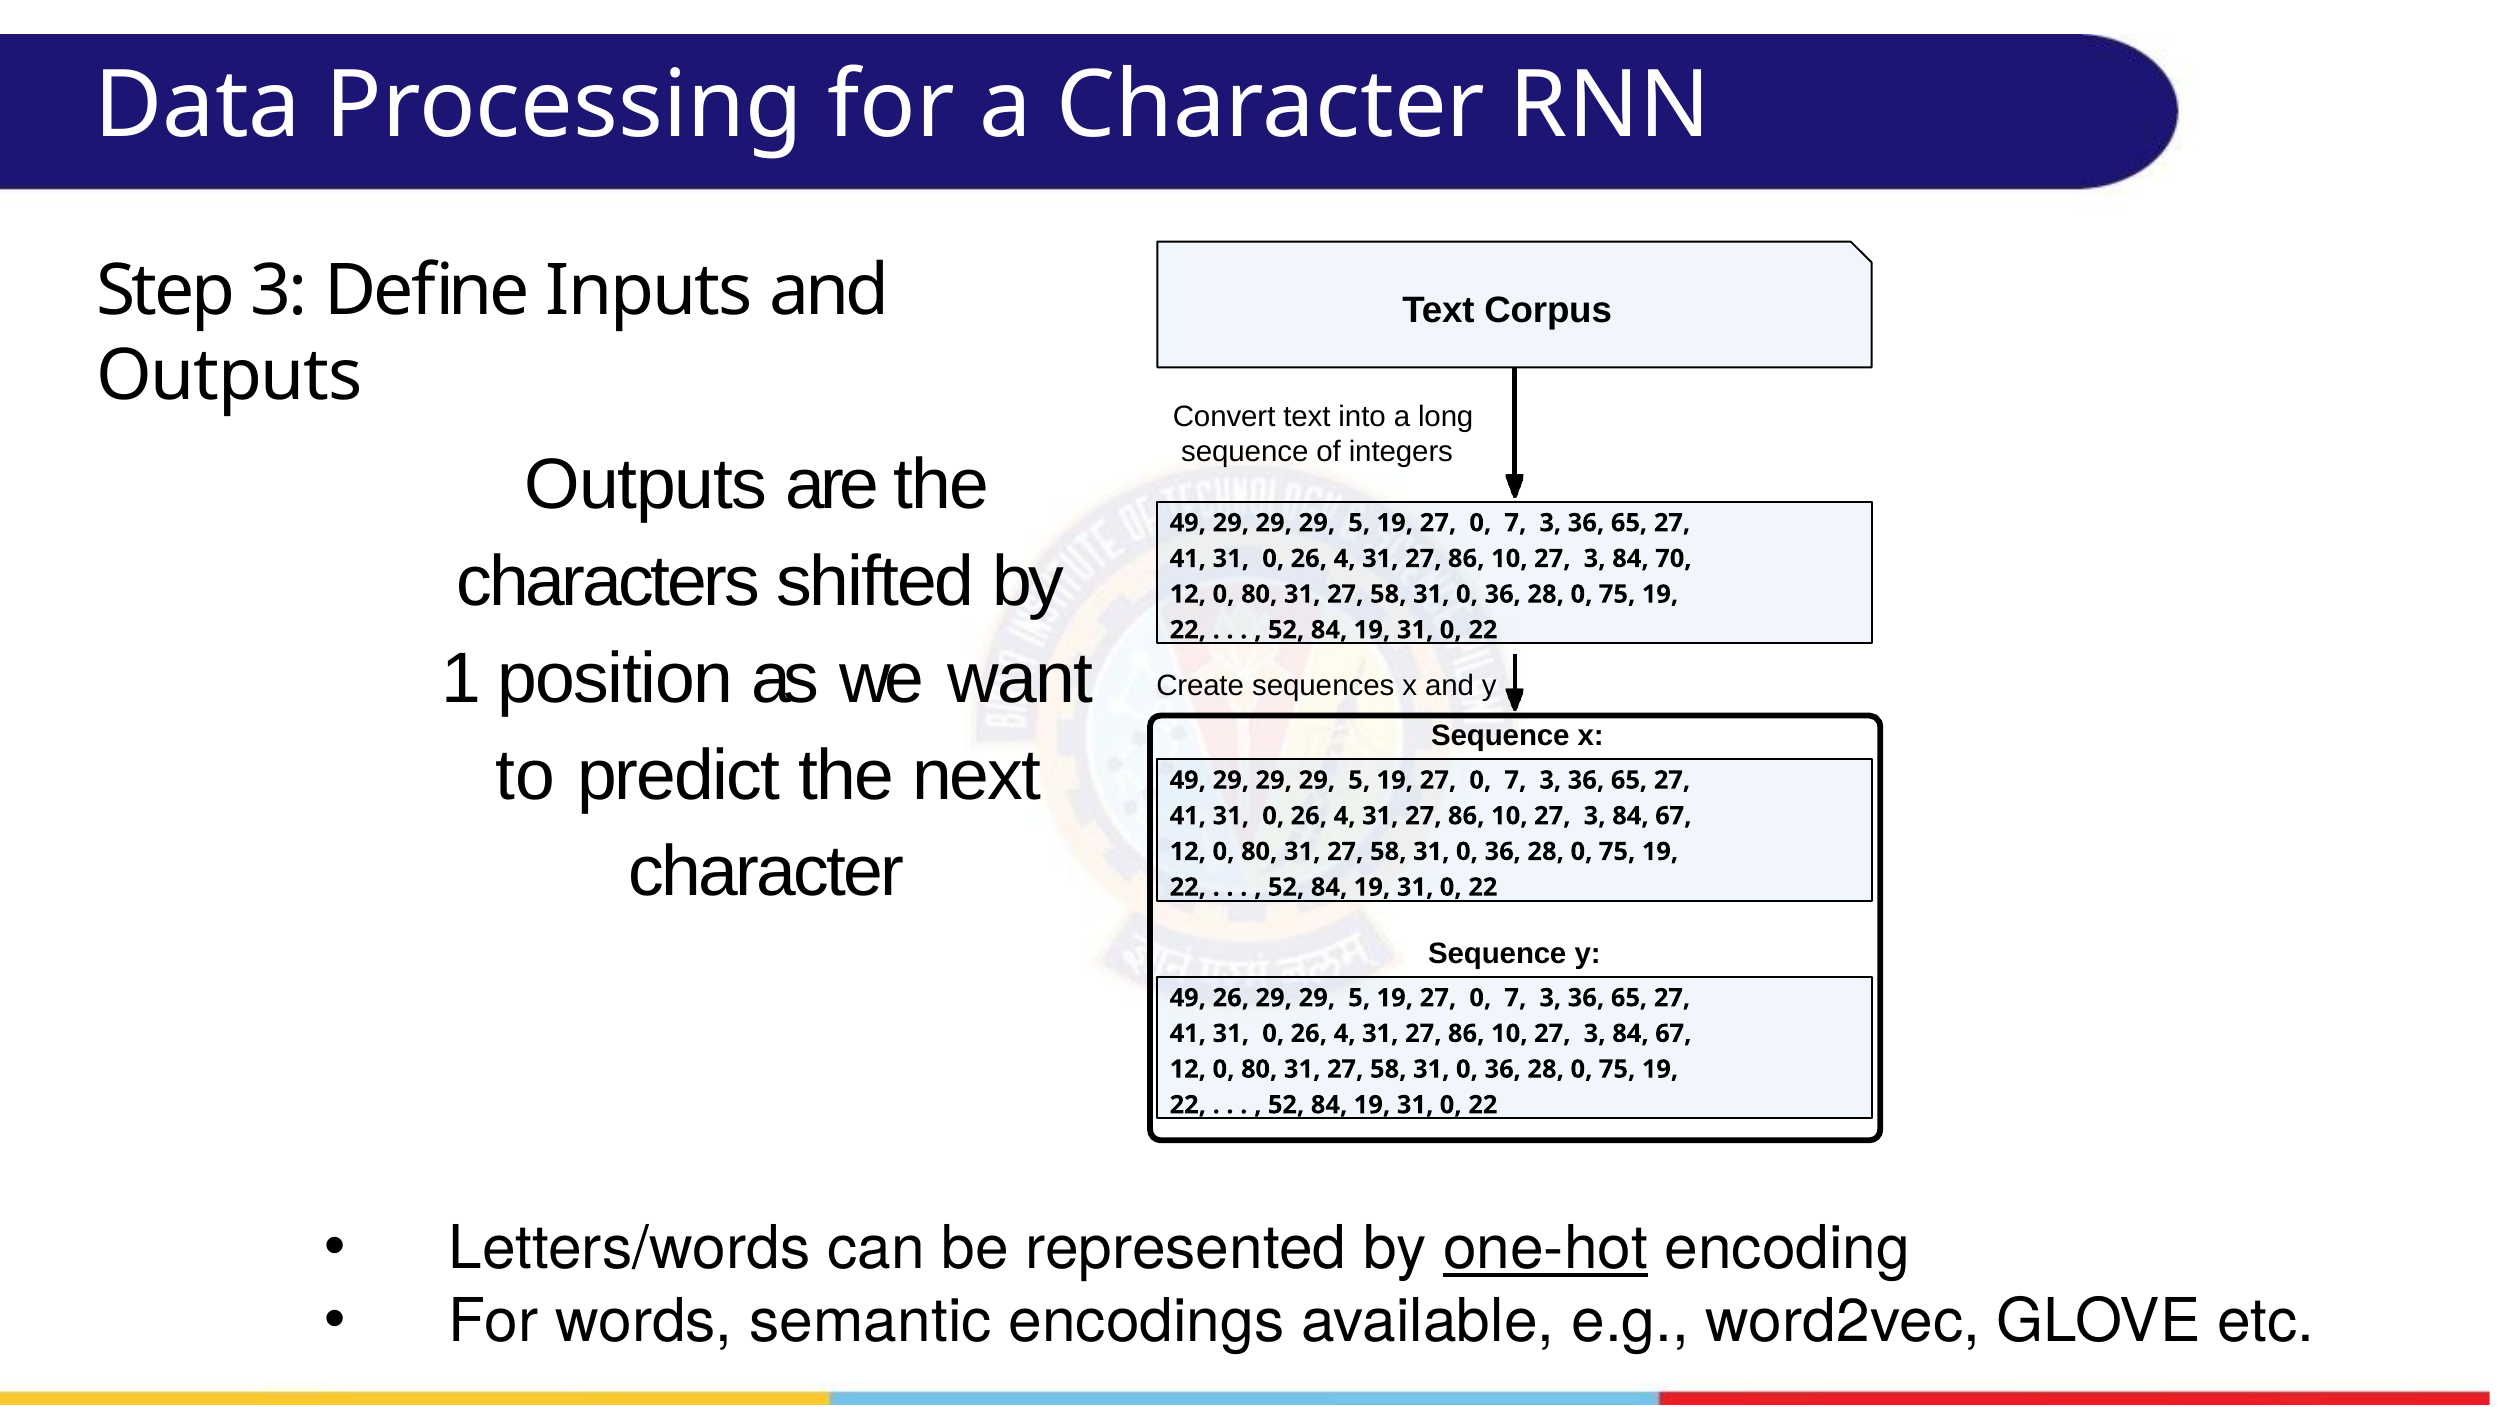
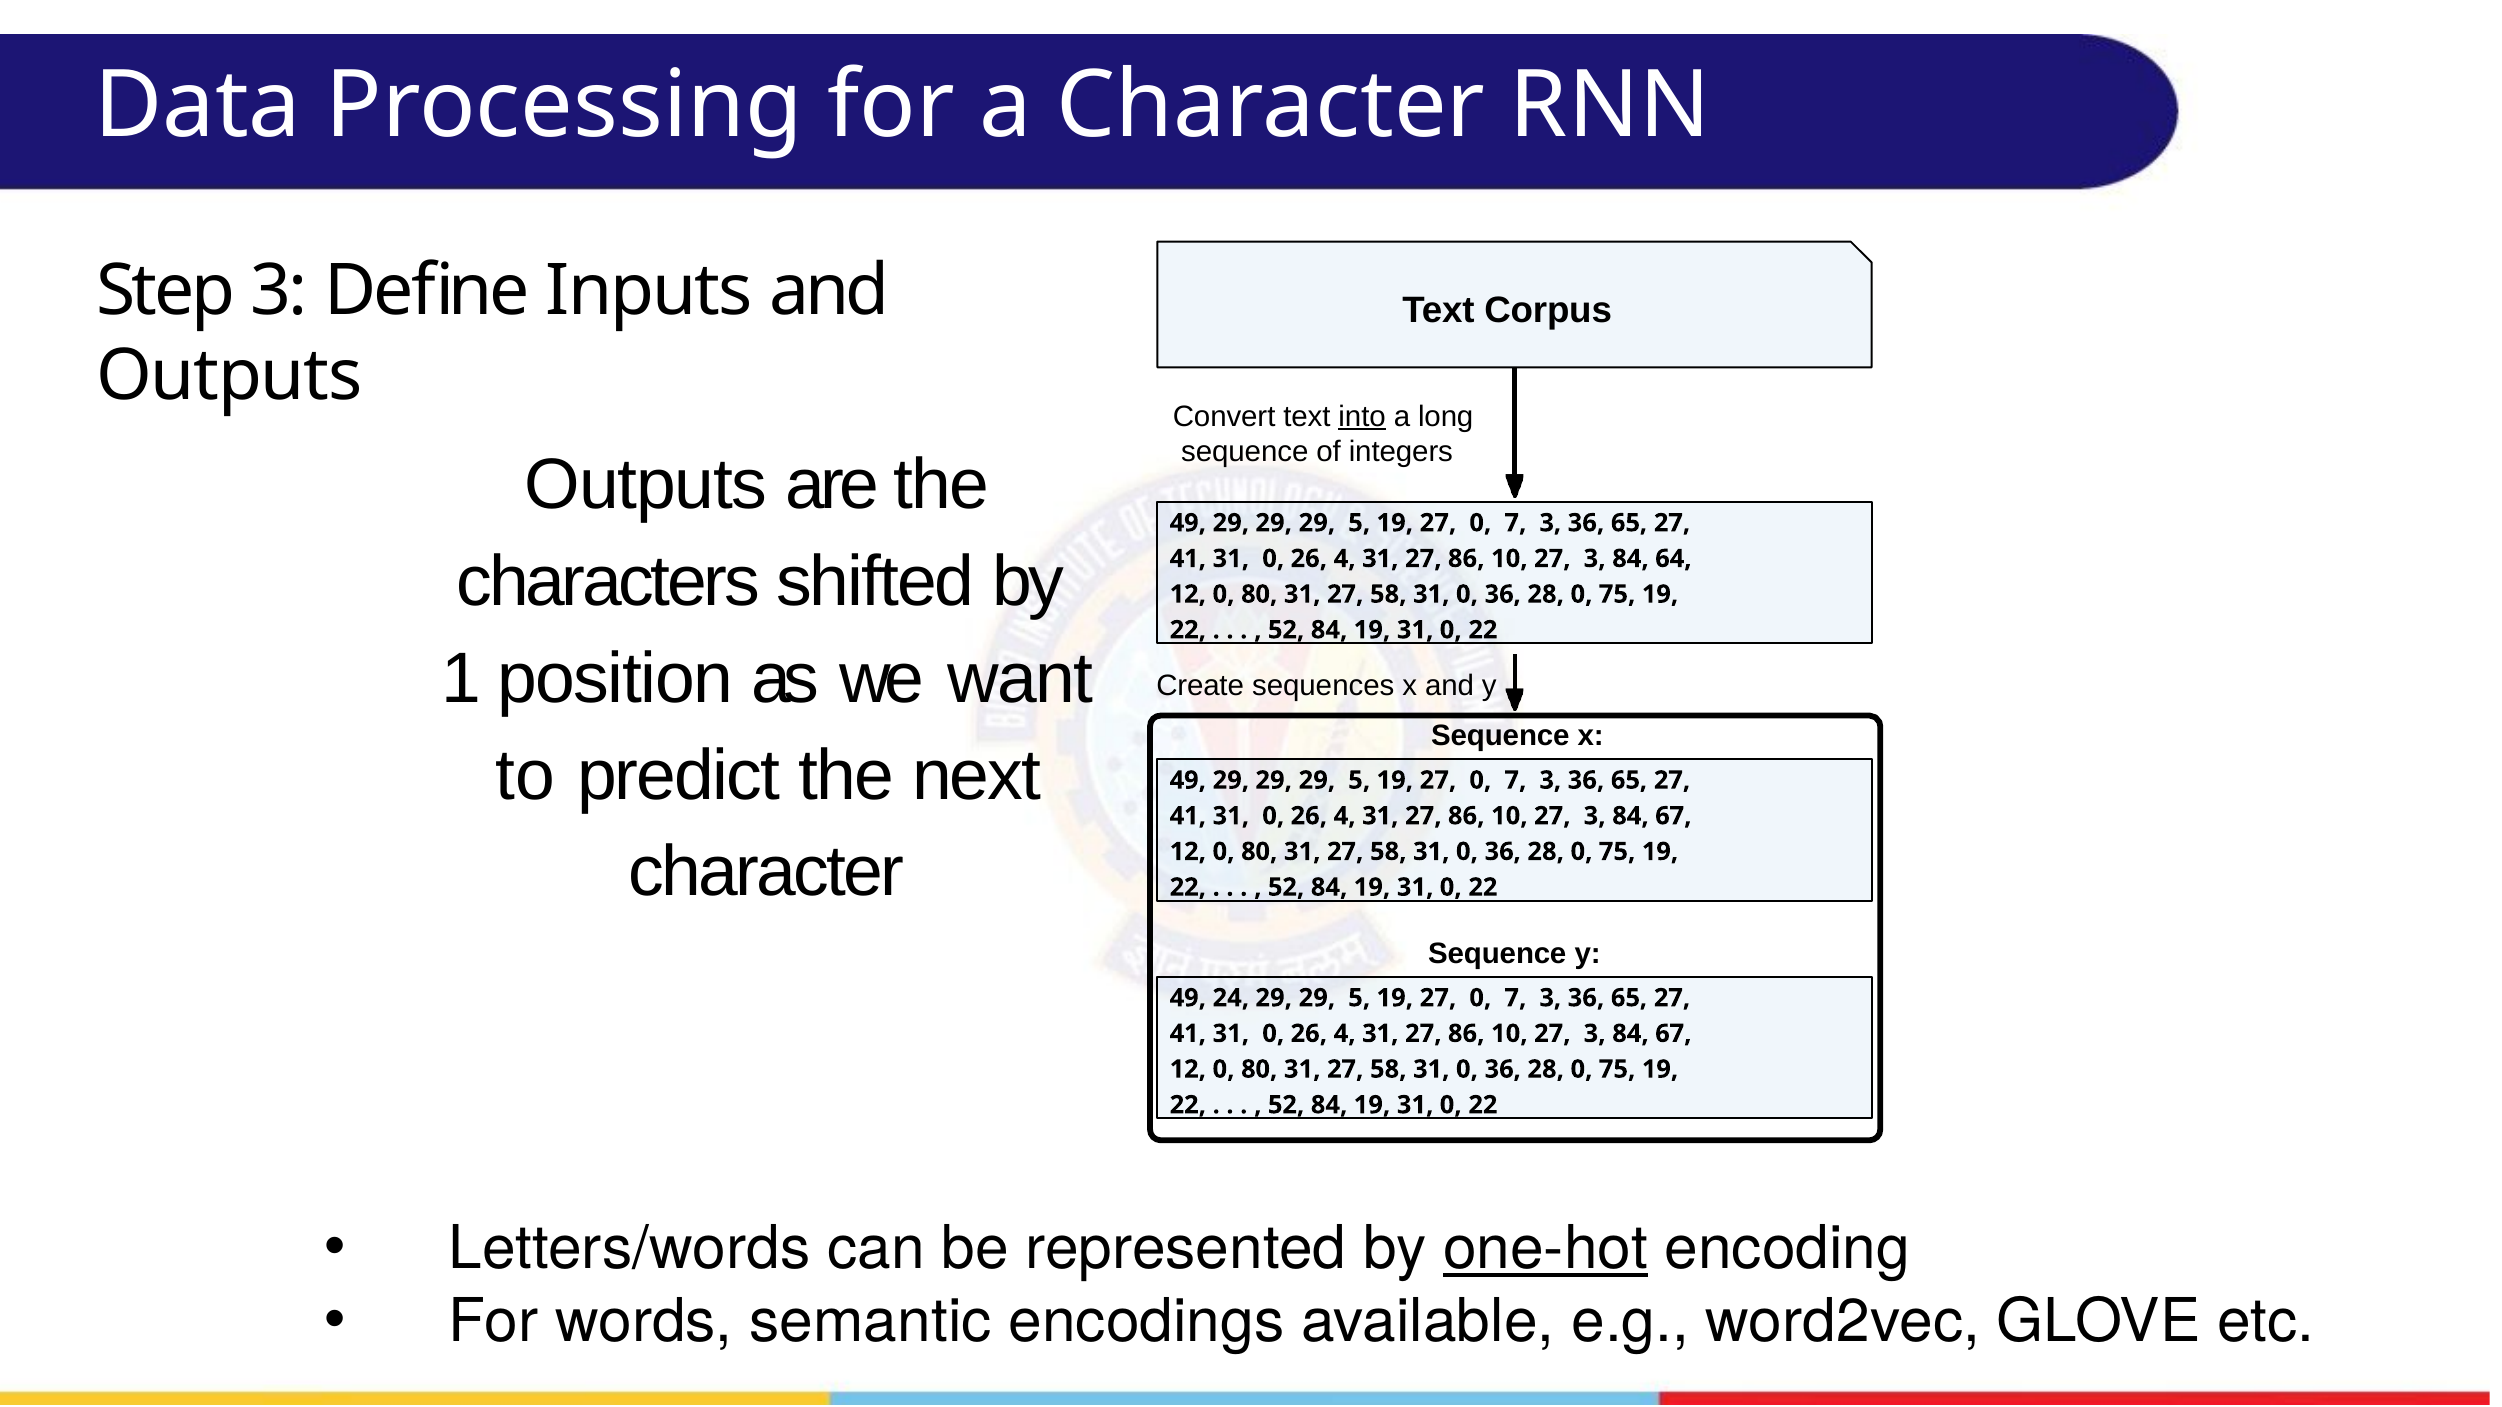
into underline: none -> present (1362, 417)
70: 70 -> 64 (1673, 559)
49 26: 26 -> 24 (1231, 998)
